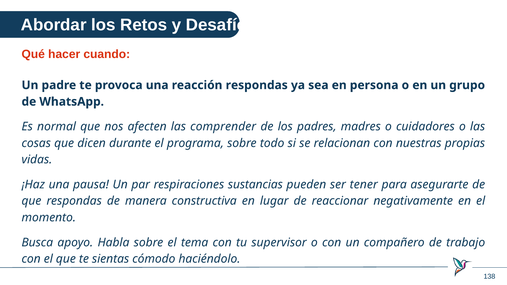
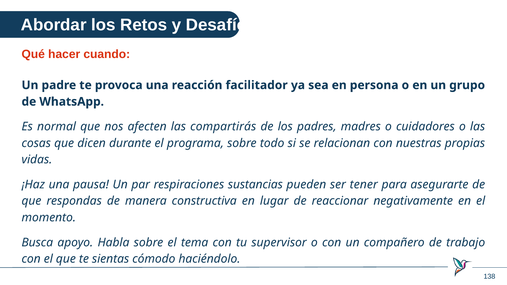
reacción respondas: respondas -> facilitador (257, 85)
comprender: comprender -> compartirás (223, 127)
